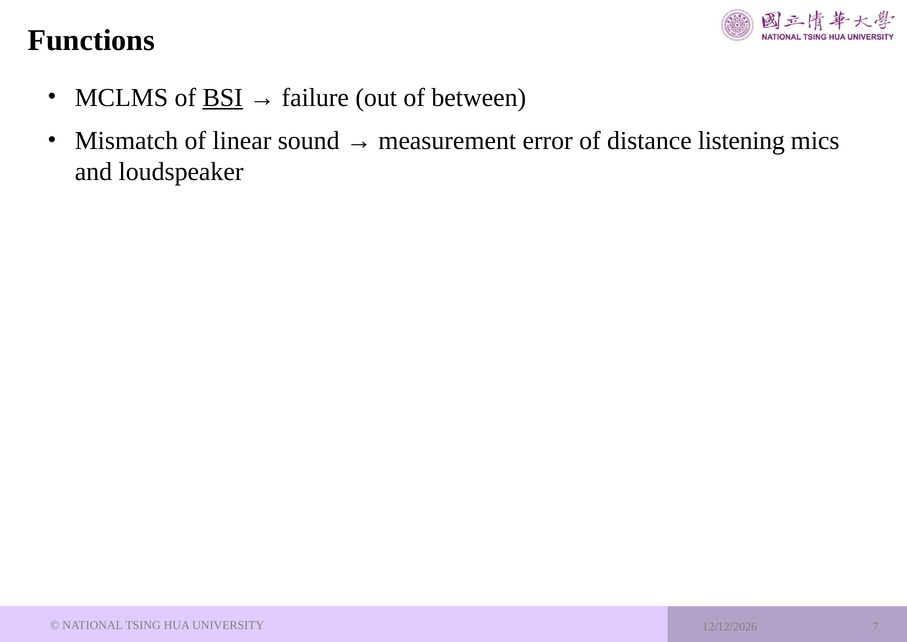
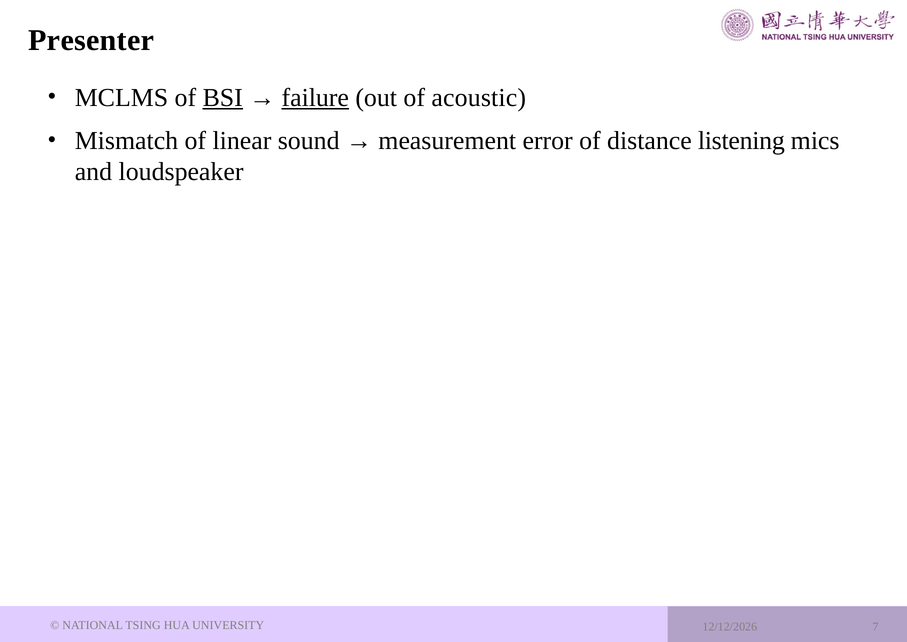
Functions: Functions -> Presenter (91, 40)
failure underline: none -> present (315, 98)
between: between -> acoustic (479, 98)
